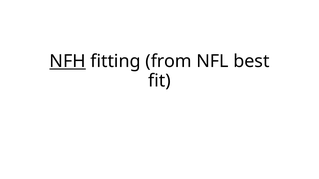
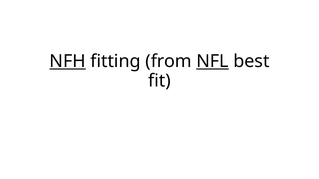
NFL underline: none -> present (212, 61)
